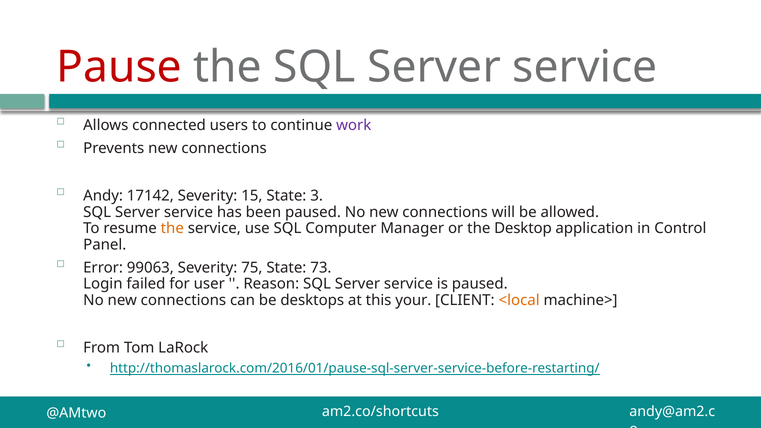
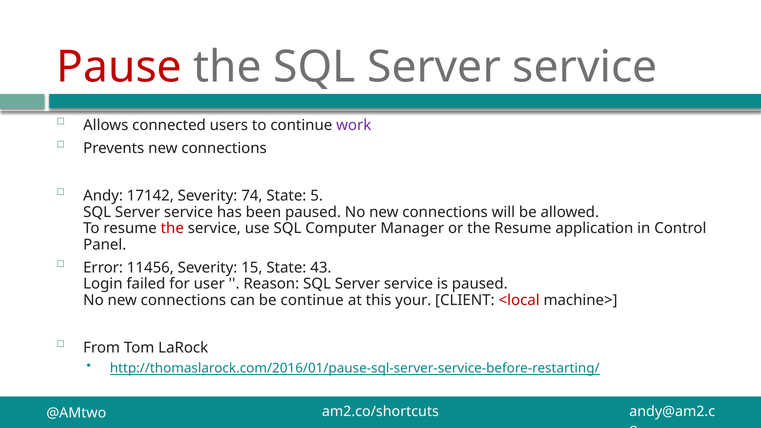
15: 15 -> 74 (252, 196)
3: 3 -> 5 (317, 196)
the colour: orange -> red (172, 229)
the Desktop: Desktop -> Resume (523, 229)
99063: 99063 -> 11456 (150, 268)
75: 75 -> 15 (252, 268)
73: 73 -> 43 (321, 268)
be desktops: desktops -> continue (312, 300)
<local colour: orange -> red (519, 300)
